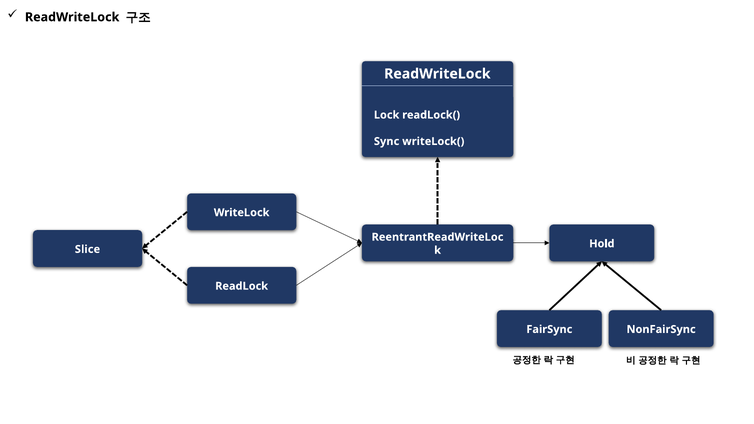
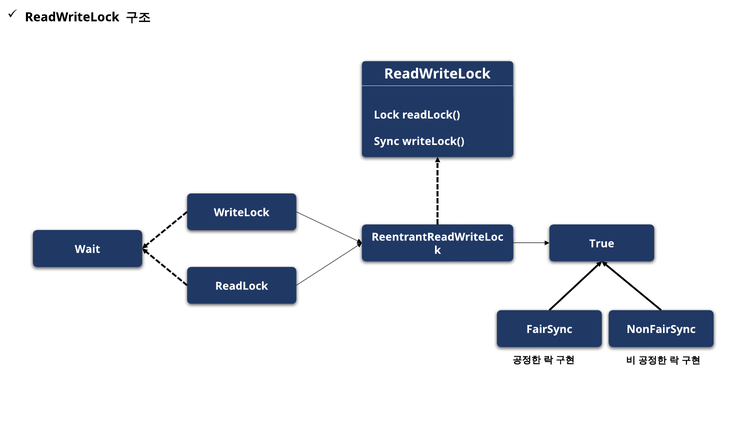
Hold: Hold -> True (602, 244)
Slice: Slice -> Wait (87, 249)
